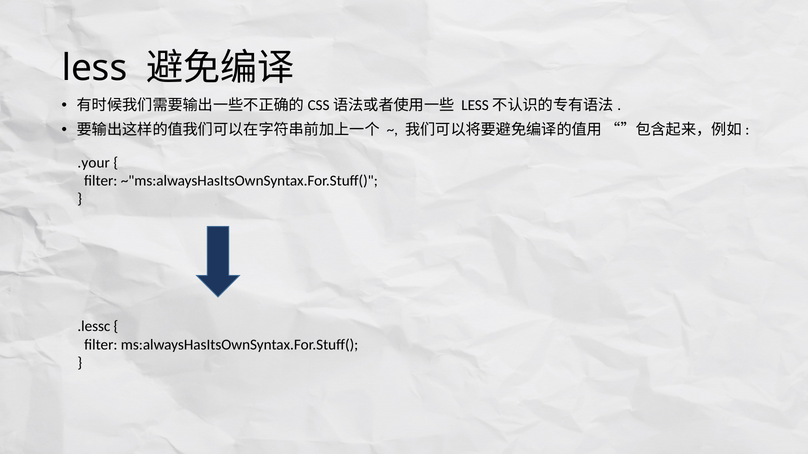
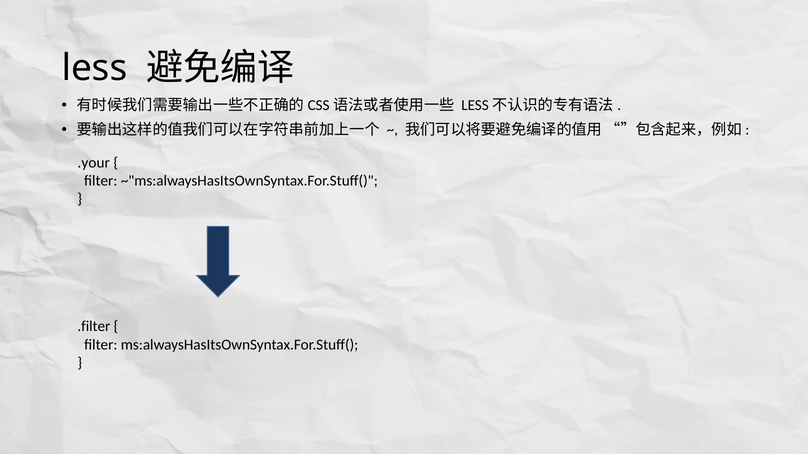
.lessc: .lessc -> .filter (94, 327)
